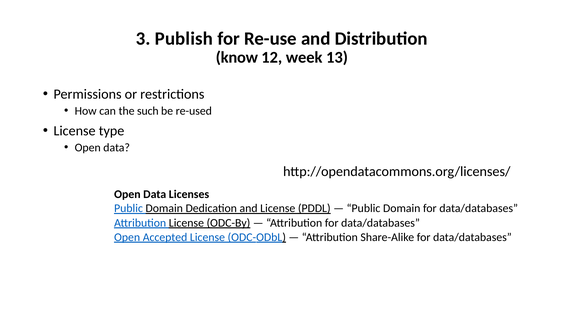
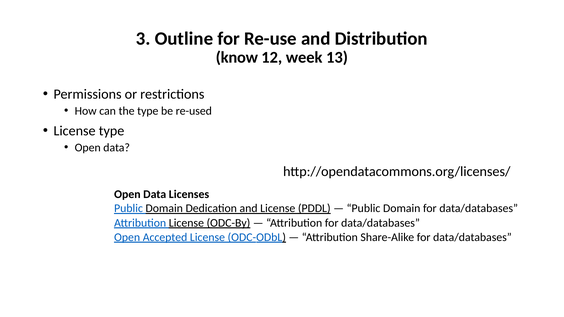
Publish: Publish -> Outline (184, 39)
the such: such -> type (148, 111)
